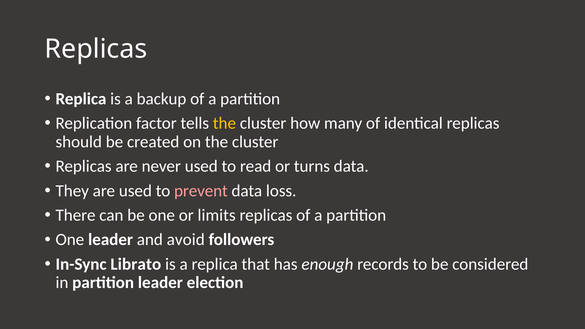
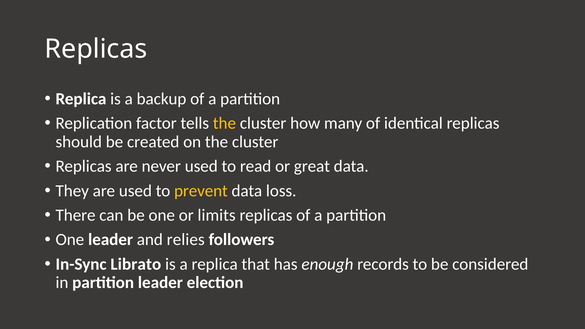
turns: turns -> great (312, 166)
prevent colour: pink -> yellow (201, 191)
avoid: avoid -> relies (186, 240)
